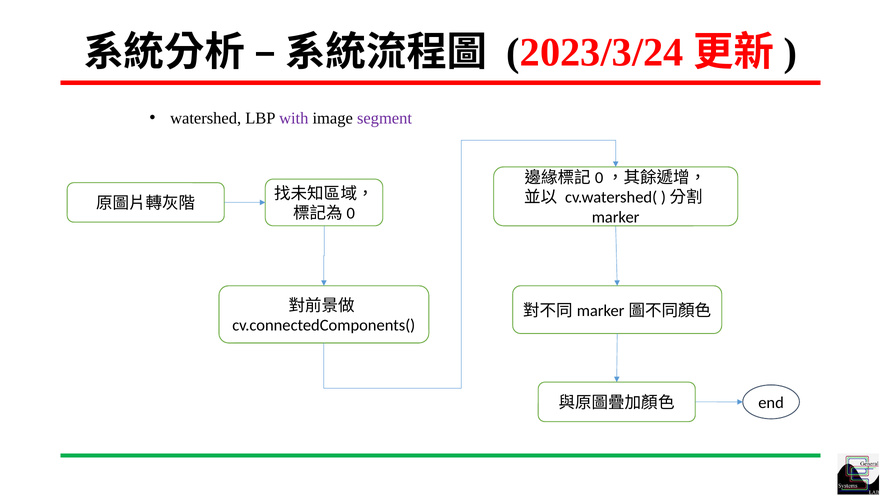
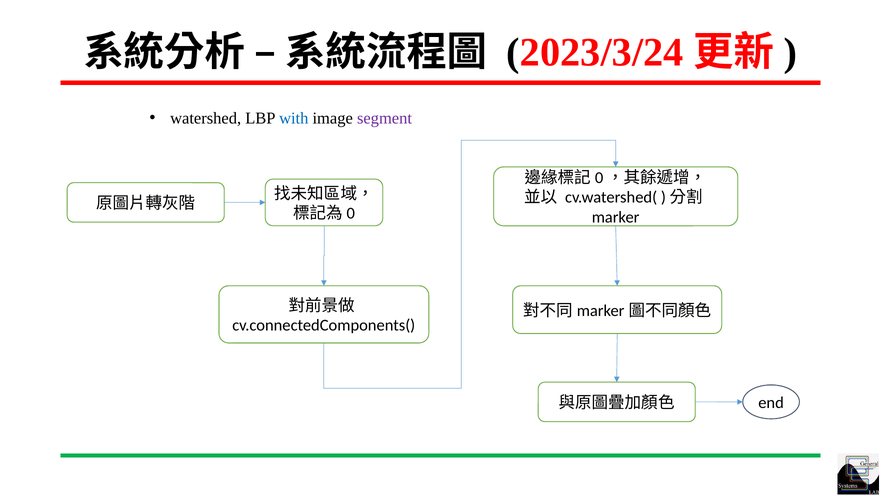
with colour: purple -> blue (294, 118)
